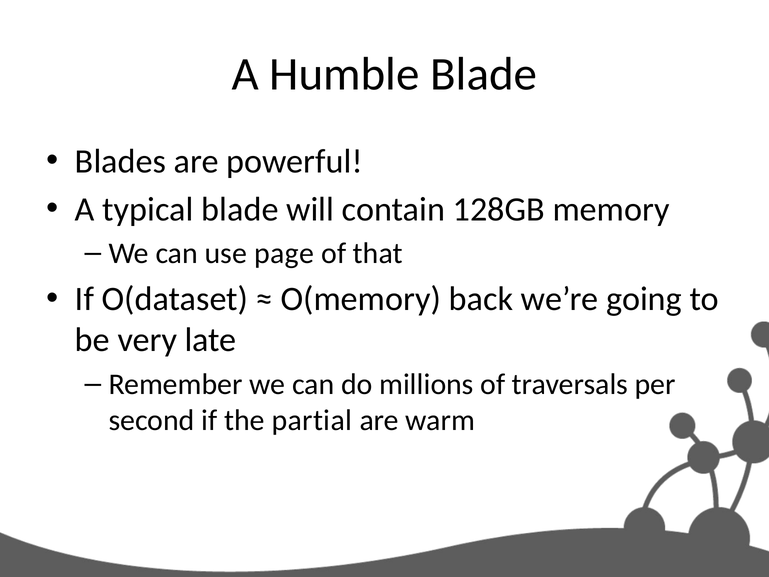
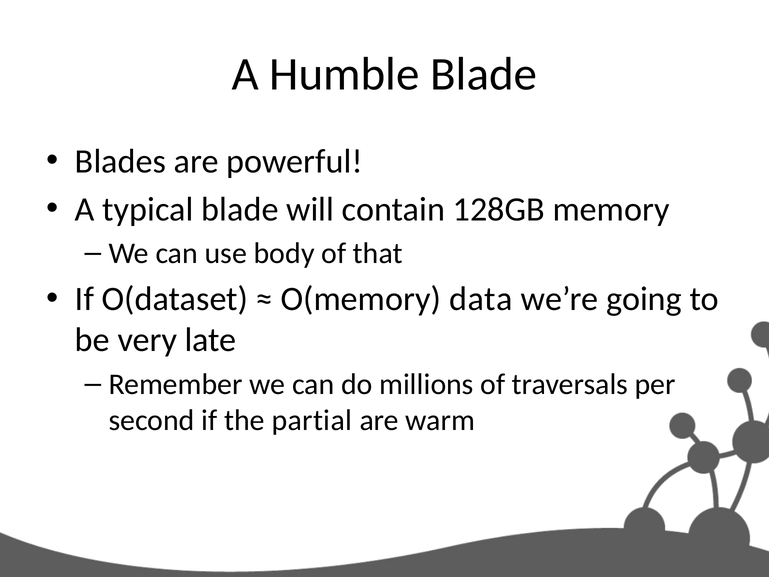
page: page -> body (284, 253)
back: back -> data (481, 299)
